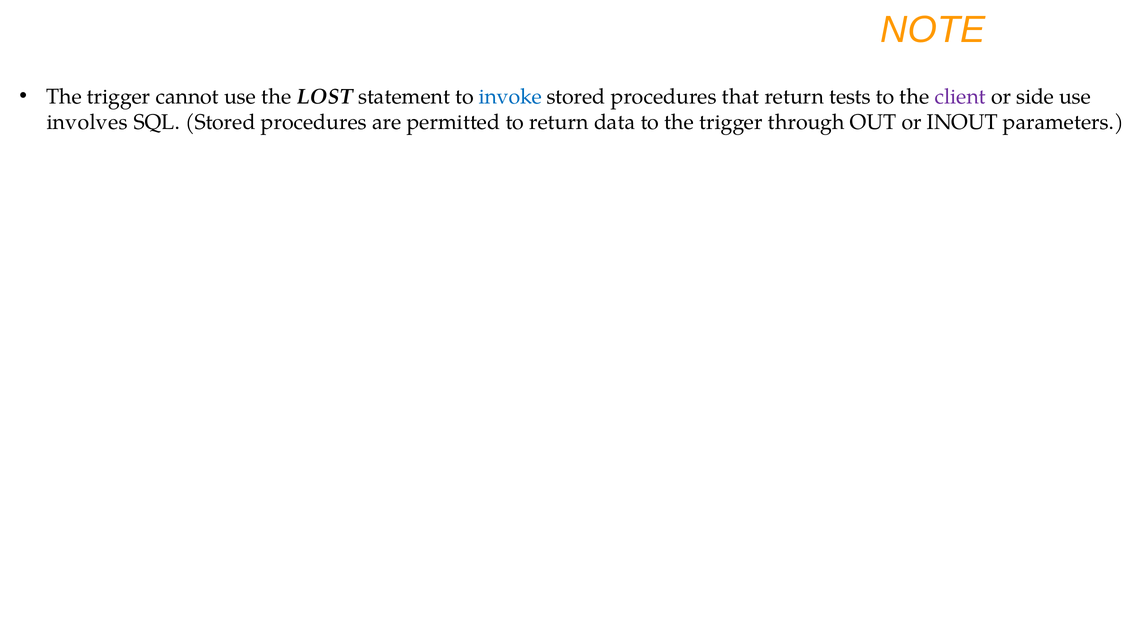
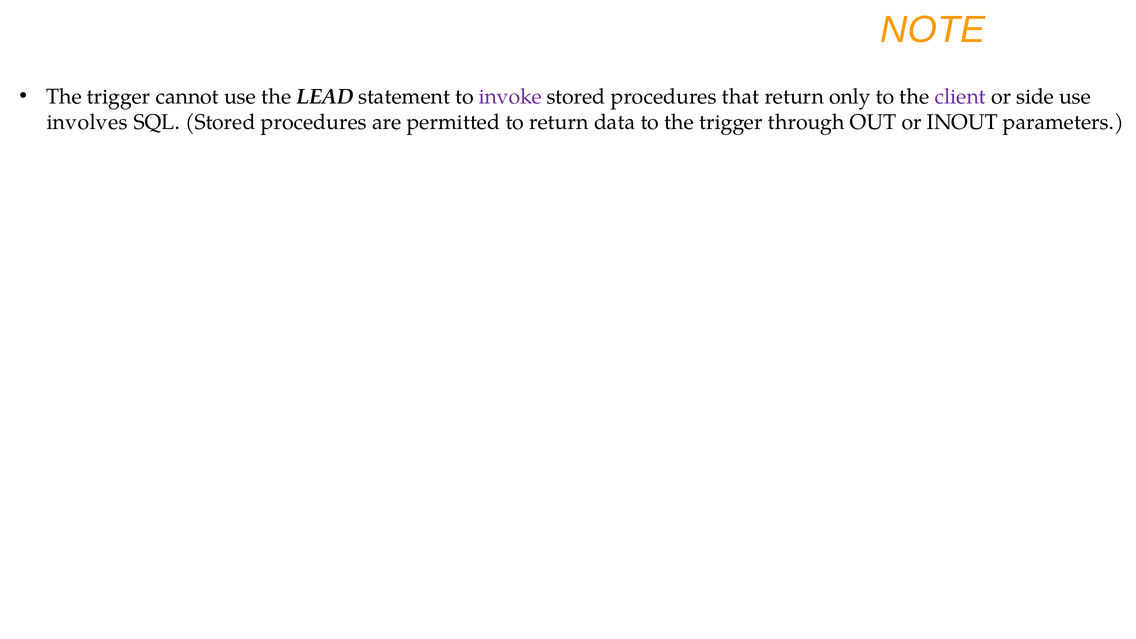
LOST: LOST -> LEAD (325, 97)
invoke colour: blue -> purple (510, 97)
tests: tests -> only (850, 97)
